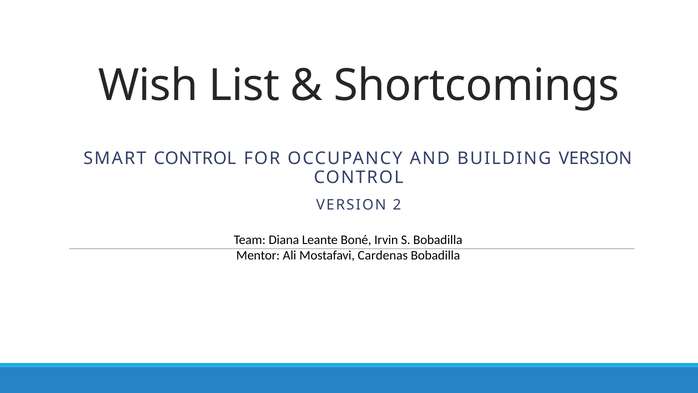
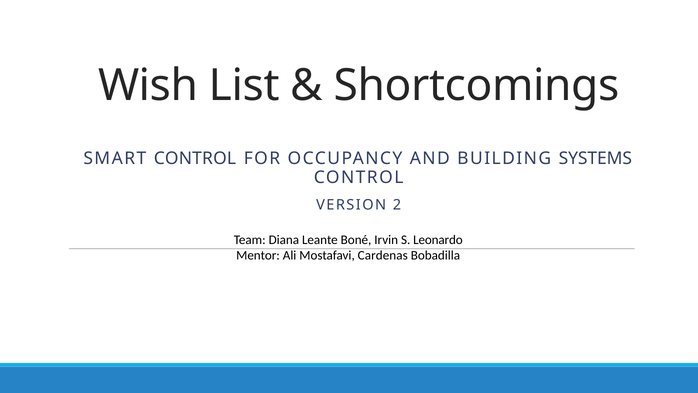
BUILDING VERSION: VERSION -> SYSTEMS (595, 159)
S Bobadilla: Bobadilla -> Leonardo (438, 240)
